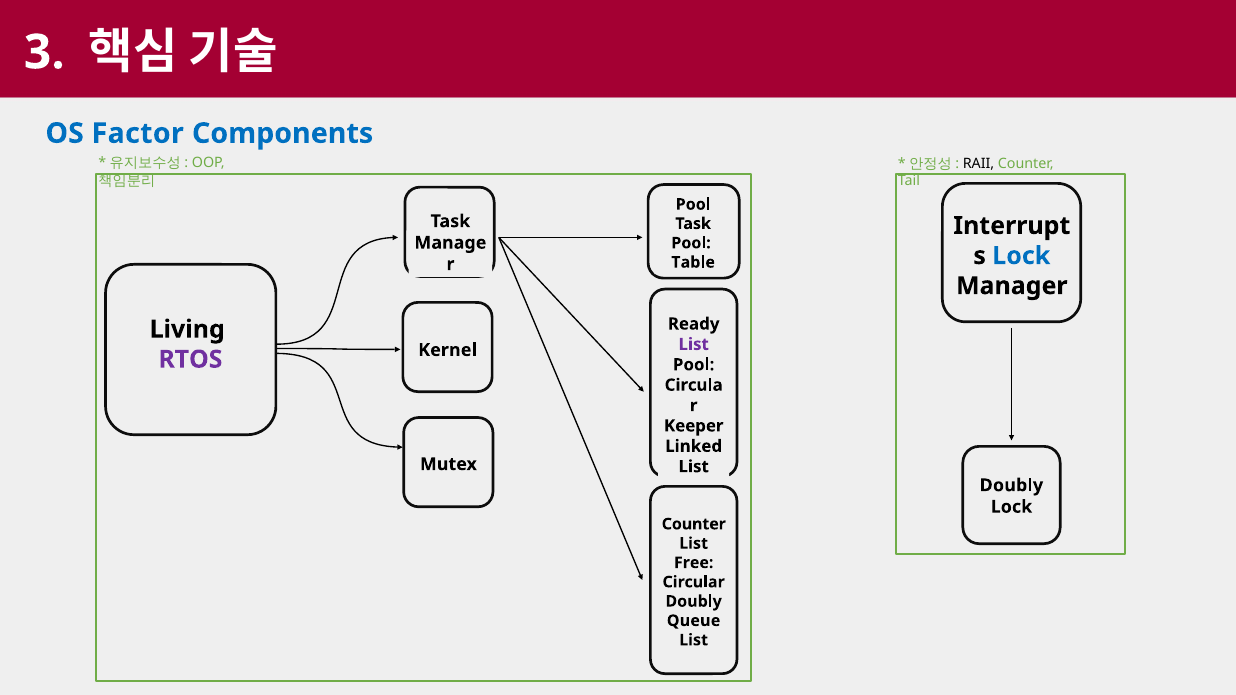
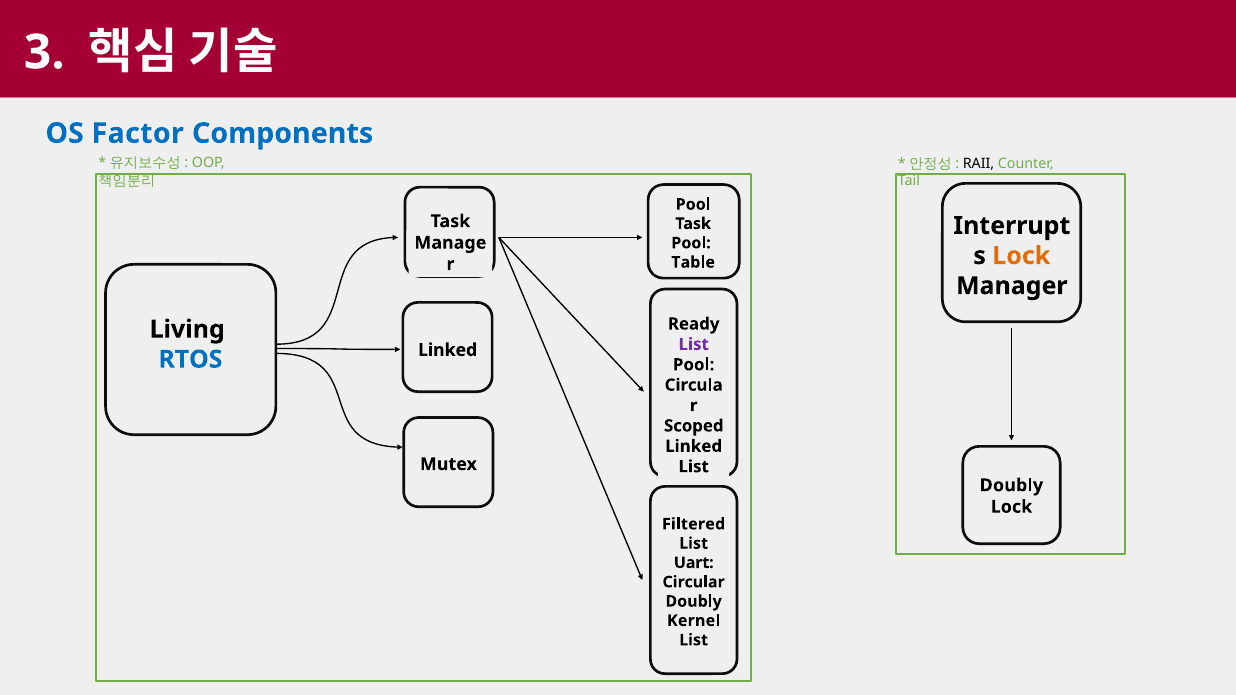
Lock colour: blue -> orange (1021, 256)
Kernel: Kernel -> Linked (448, 350)
RTOS colour: purple -> blue (190, 359)
Keeper: Keeper -> Scoped (694, 426)
Counter: Counter -> Filtered (694, 524)
Free: Free -> Uart (694, 563)
Queue: Queue -> Kernel (694, 621)
